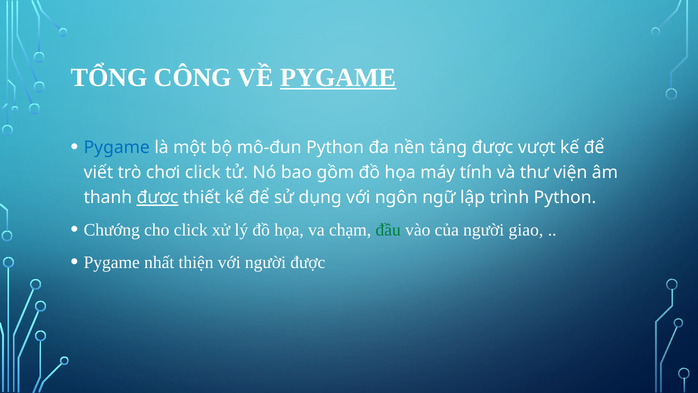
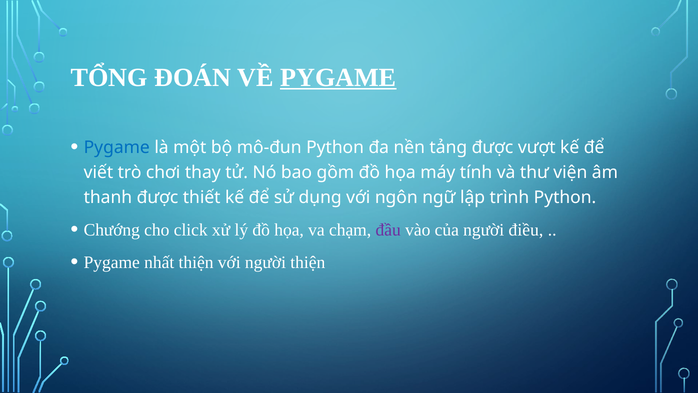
CÔNG: CÔNG -> ĐOÁN (193, 78)
chơi click: click -> thay (203, 172)
được underline: present -> none (157, 198)
đầu colour: green -> purple (388, 230)
giao: giao -> điều (526, 230)
người được: được -> thiện (308, 262)
